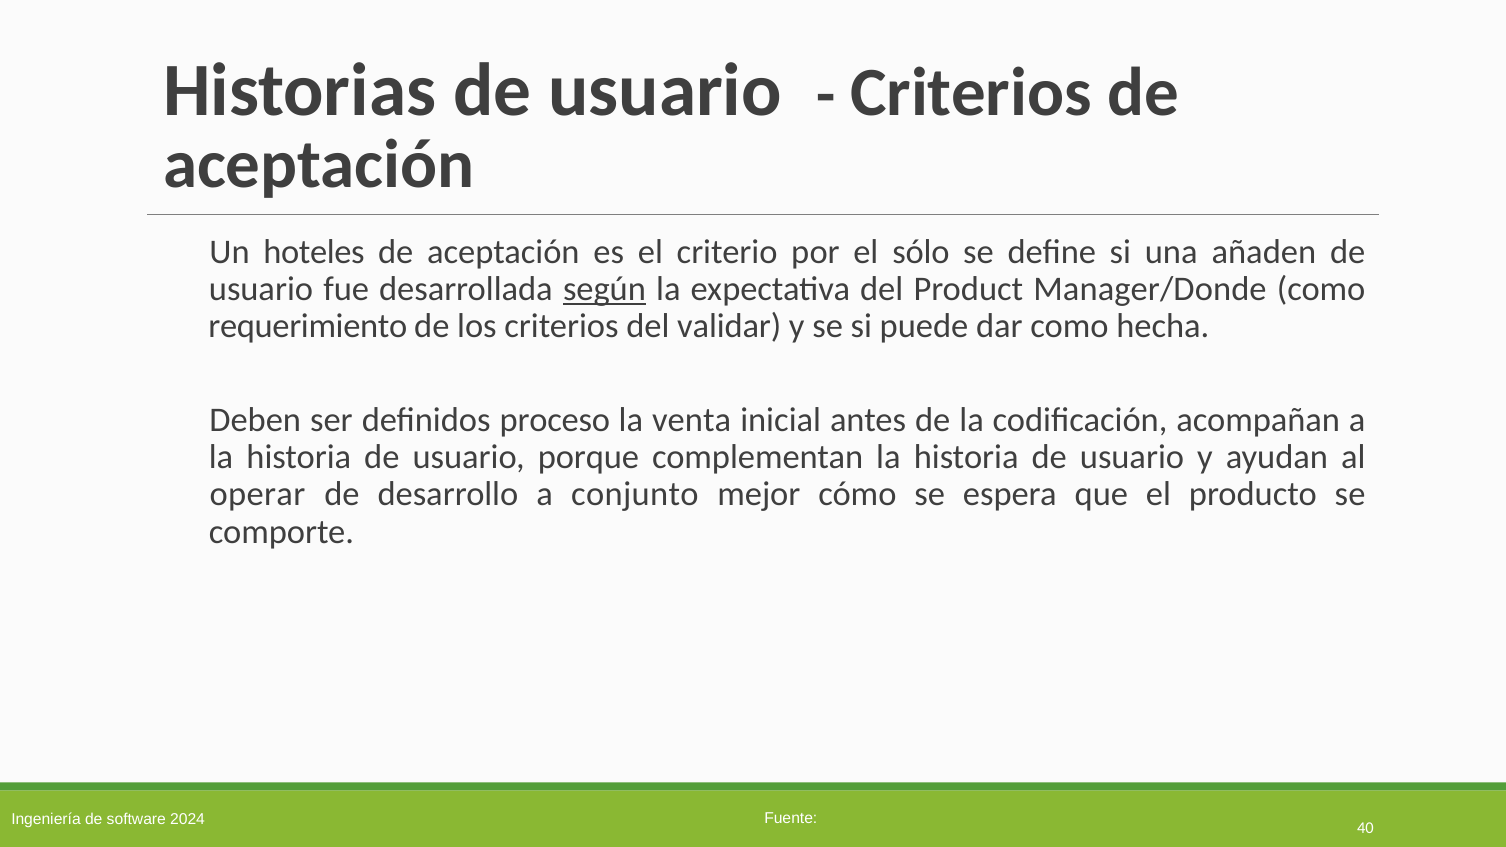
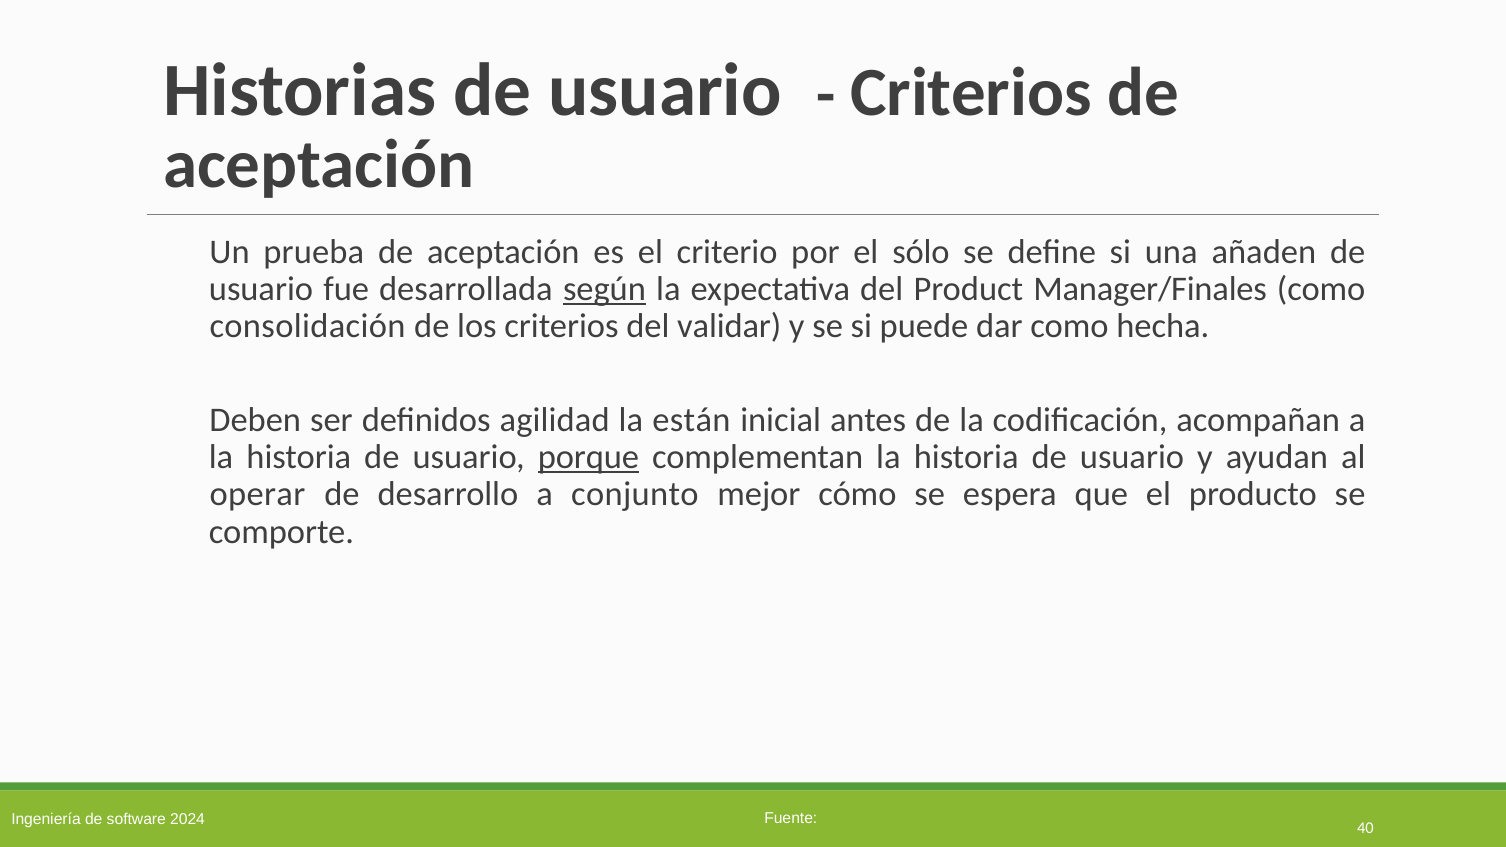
hoteles: hoteles -> prueba (314, 252)
Manager/Donde: Manager/Donde -> Manager/Finales (1150, 289)
requerimiento: requerimiento -> consolidación (307, 327)
proceso: proceso -> agilidad (555, 420)
venta: venta -> están (692, 420)
porque underline: none -> present (588, 457)
